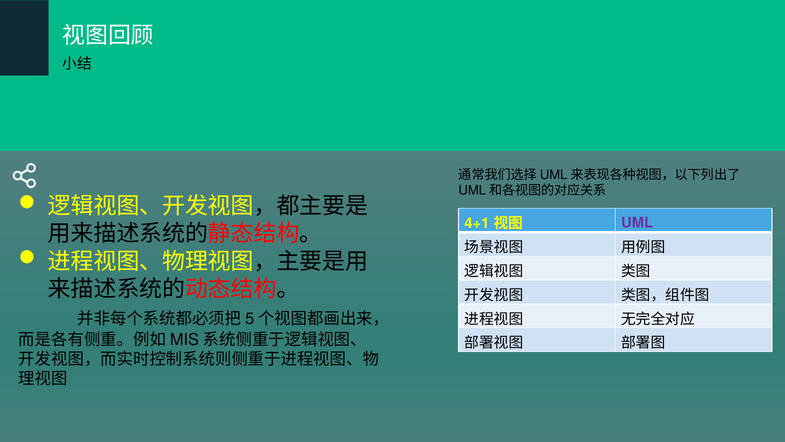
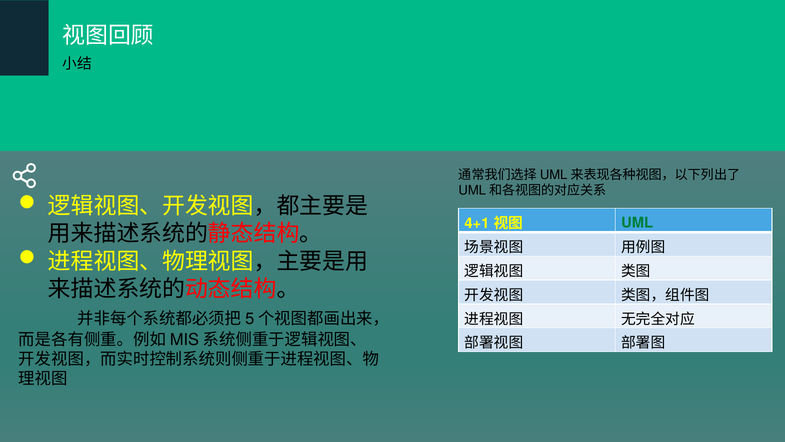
UML colour: purple -> green (637, 223)
